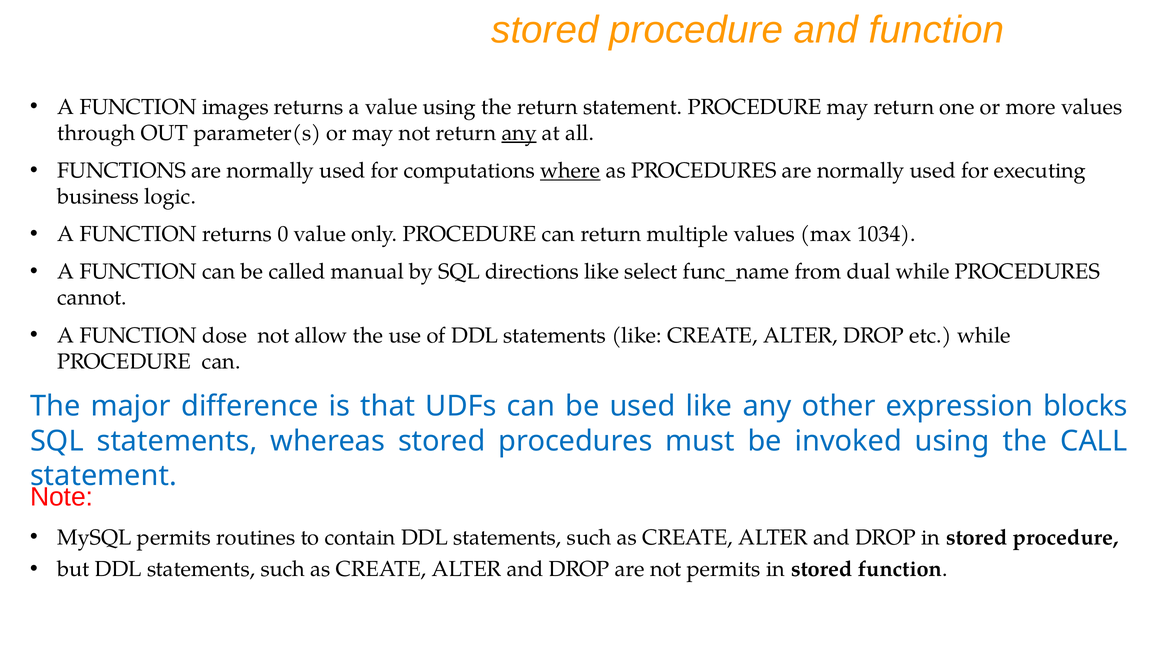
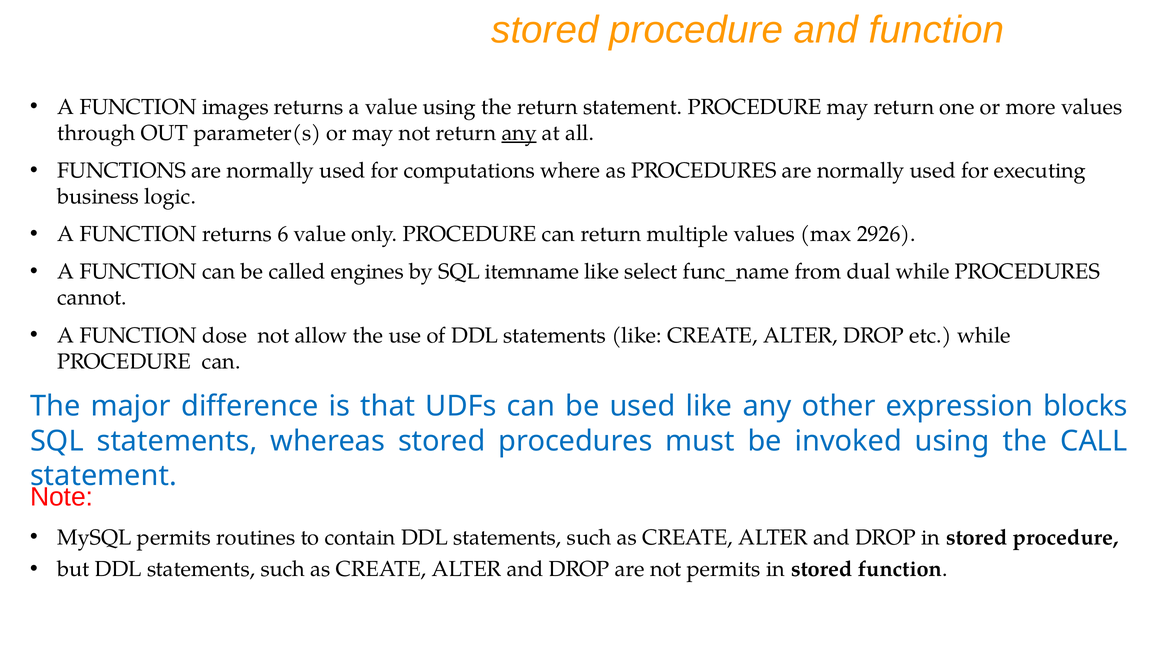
where underline: present -> none (570, 171)
0: 0 -> 6 (283, 234)
1034: 1034 -> 2926 (886, 234)
manual: manual -> engines (367, 272)
directions: directions -> itemname (532, 272)
